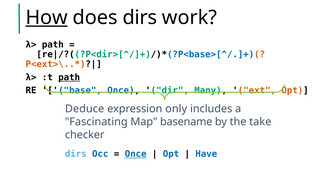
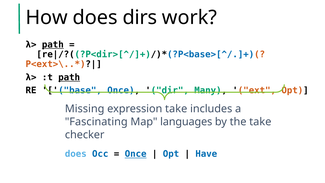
How underline: present -> none (47, 18)
path underline: none -> present (53, 45)
Deduce: Deduce -> Missing (85, 109)
expression only: only -> take (176, 109)
basename: basename -> languages (186, 122)
dirs: dirs -> does (76, 154)
